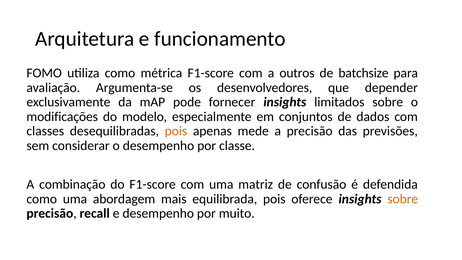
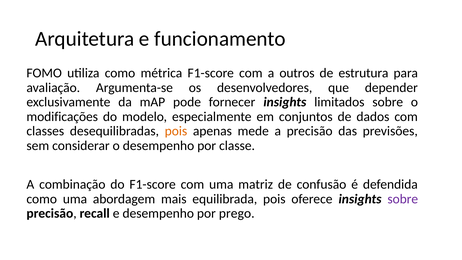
batchsize: batchsize -> estrutura (363, 73)
sobre colour: orange -> purple (403, 199)
muito: muito -> prego (237, 213)
